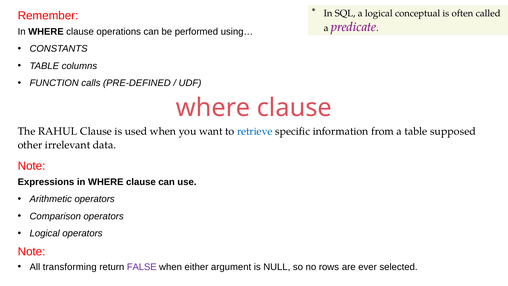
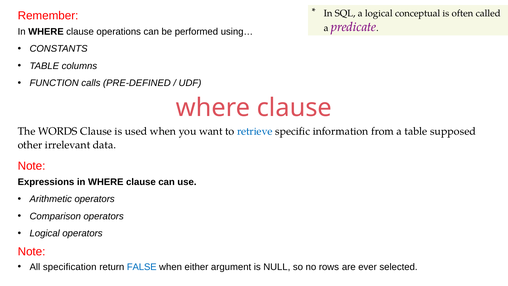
RAHUL: RAHUL -> WORDS (58, 131)
transforming: transforming -> specification (70, 267)
FALSE colour: purple -> blue (142, 267)
